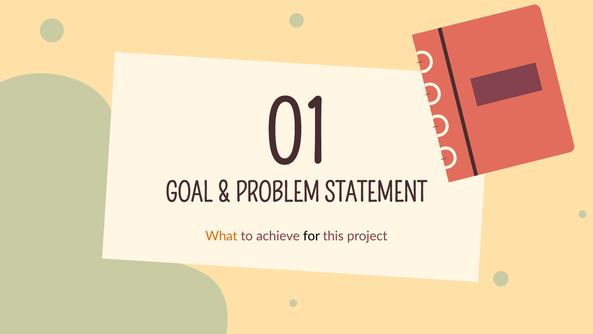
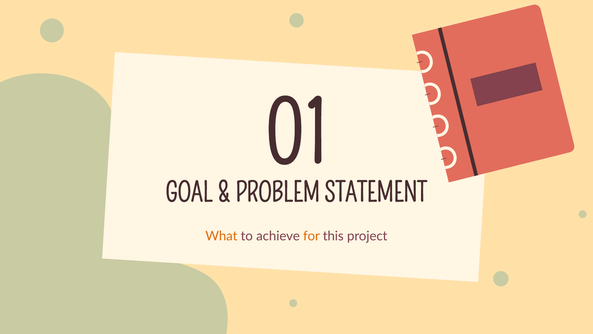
for colour: black -> orange (311, 236)
